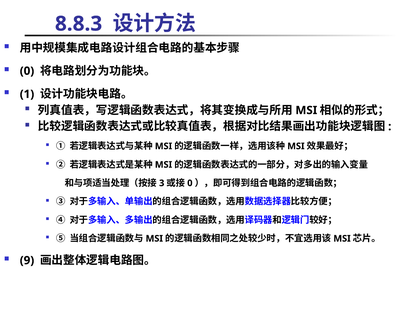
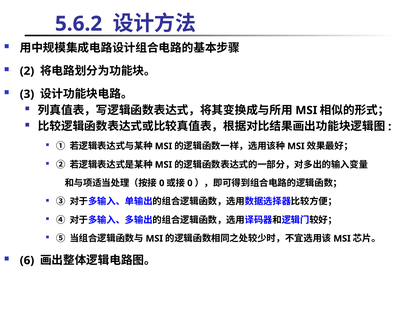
8.8.3: 8.8.3 -> 5.6.2 (79, 24)
0: 0 -> 2 (27, 71)
1: 1 -> 3 (27, 94)
3: 3 -> 0 (162, 183)
9: 9 -> 6 (27, 260)
